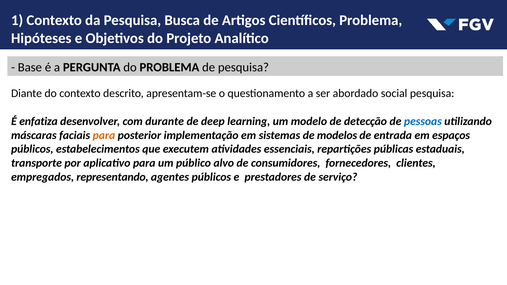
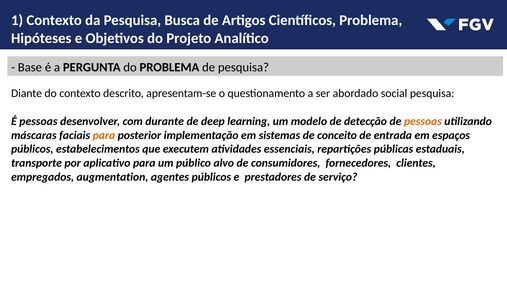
É enfatiza: enfatiza -> pessoas (38, 121)
pessoas colour: blue -> orange (423, 121)
modelos: modelos -> conceito (337, 135)
representando: representando -> augmentation (112, 177)
